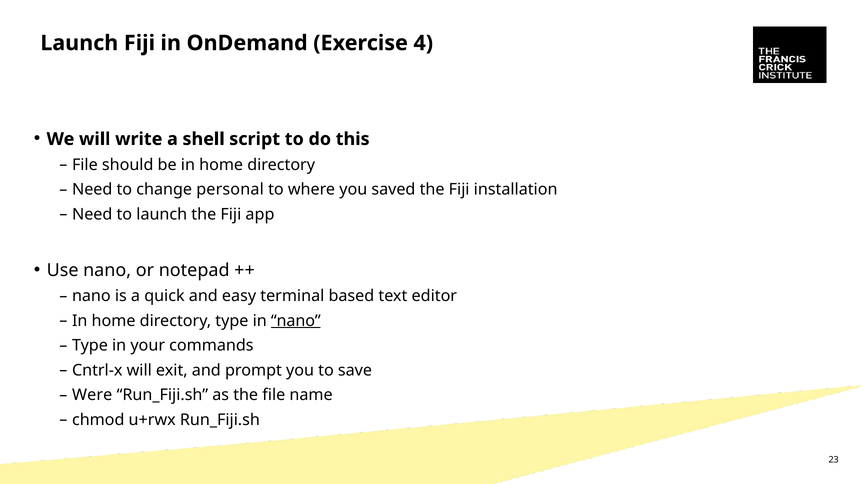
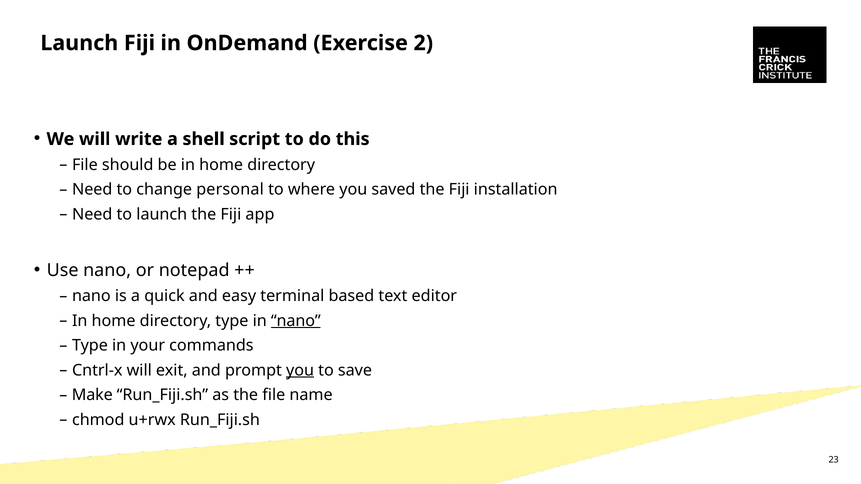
4: 4 -> 2 (423, 43)
you underline: none -> present (300, 371)
Were: Were -> Make (92, 395)
